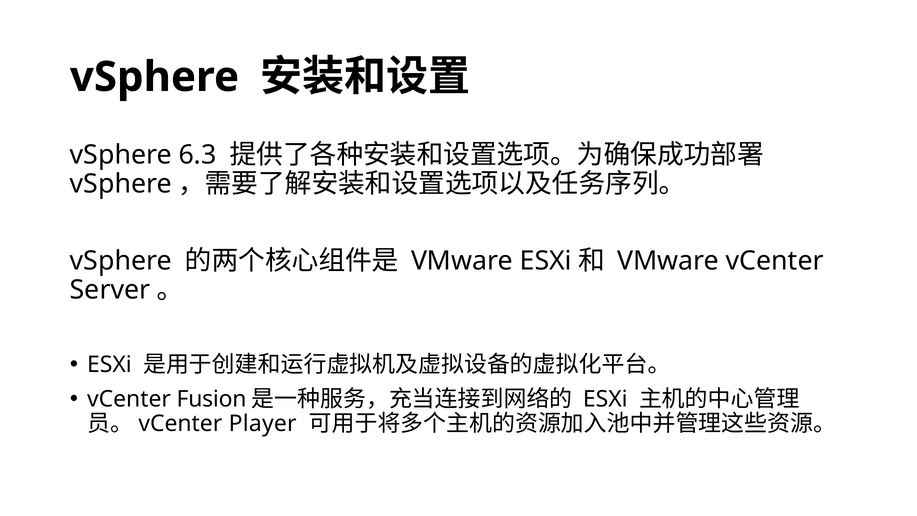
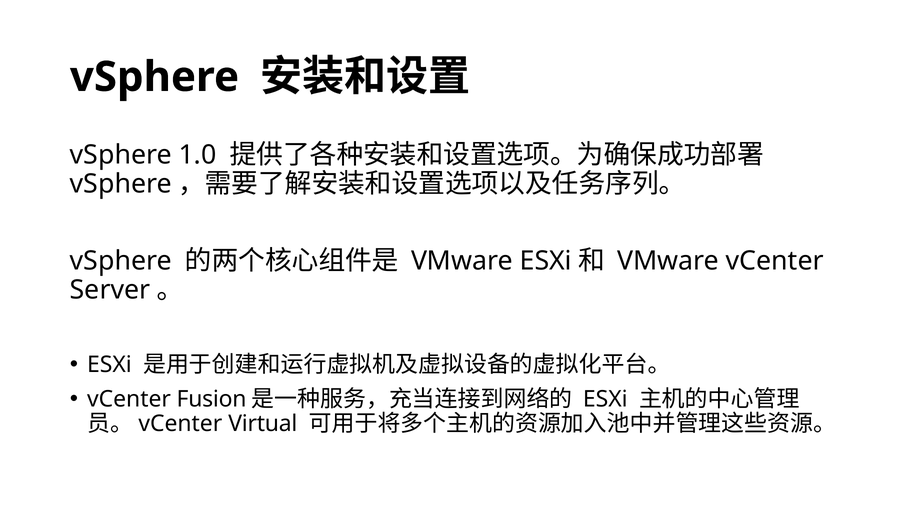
6.3: 6.3 -> 1.0 (197, 155)
Player: Player -> Virtual (263, 424)
